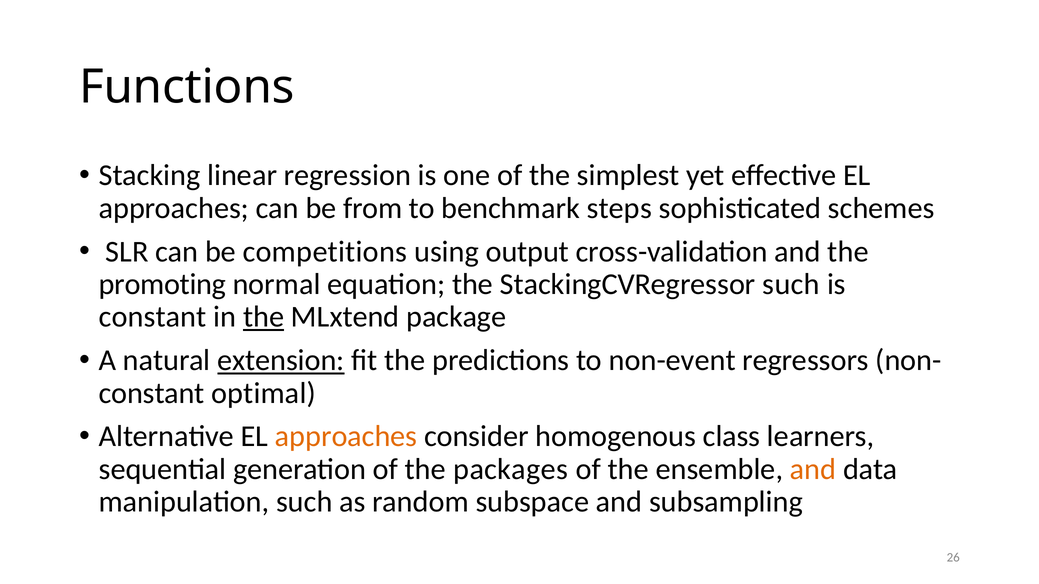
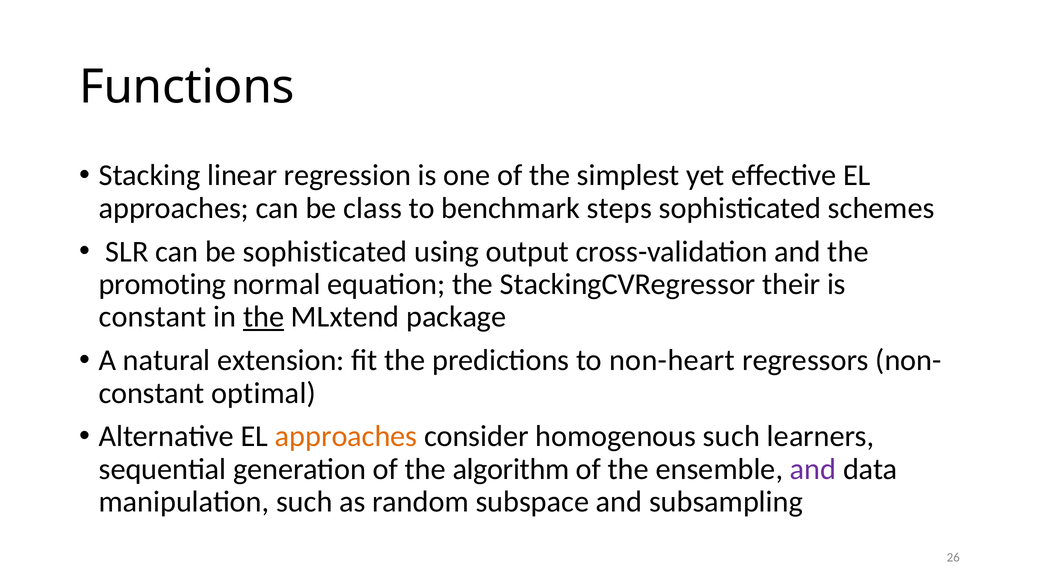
from: from -> class (373, 208)
be competitions: competitions -> sophisticated (325, 252)
StackingCVRegressor such: such -> their (791, 284)
extension underline: present -> none (281, 361)
non-event: non-event -> non-heart (672, 361)
homogenous class: class -> such (731, 437)
packages: packages -> algorithm (511, 469)
and colour: orange -> purple (813, 469)
